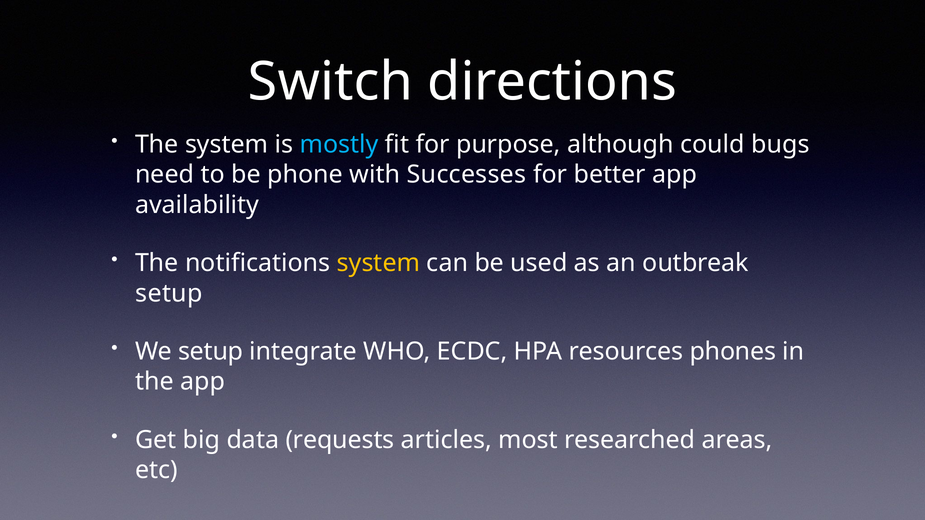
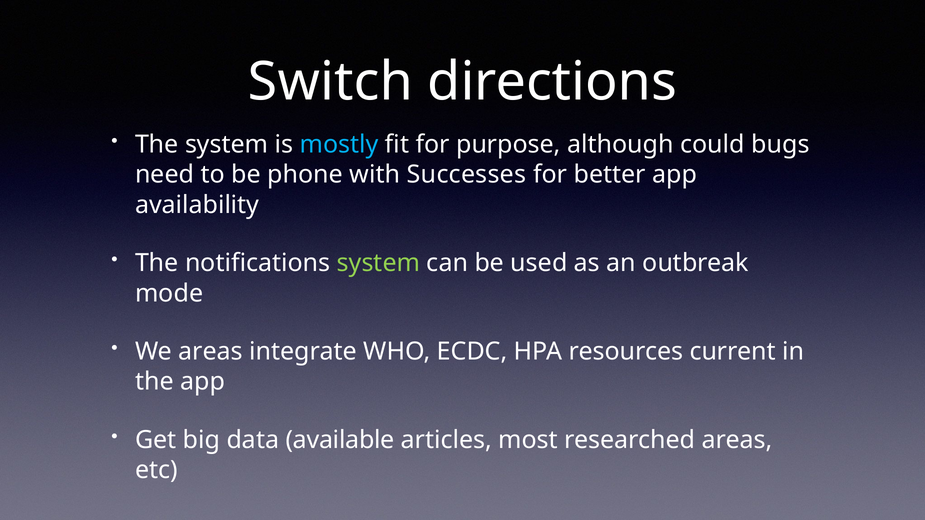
system colour: yellow -> light green (378, 263)
setup: setup -> mode (169, 293)
We setup: setup -> areas (211, 352)
phones: phones -> current (733, 352)
requests: requests -> available (340, 440)
